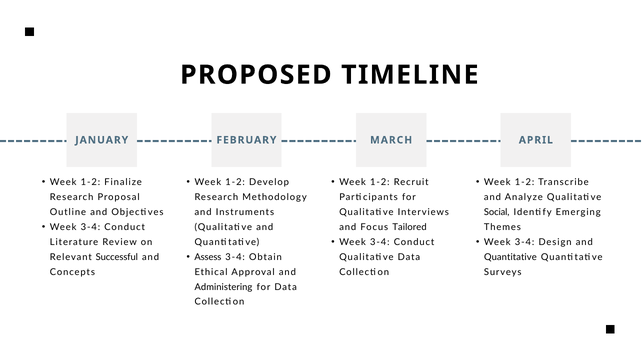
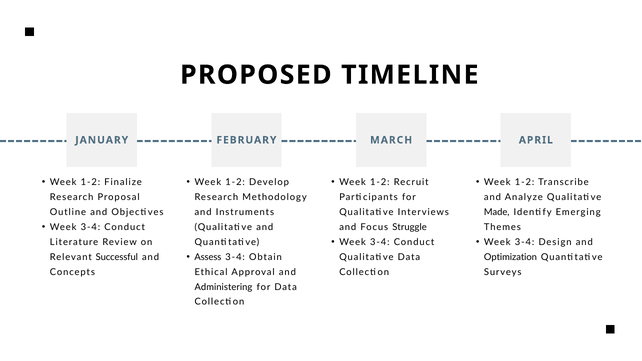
Social: Social -> Made (497, 212)
Tailored: Tailored -> Struggle (410, 227)
Quantitative: Quantitative -> Optimization (510, 257)
